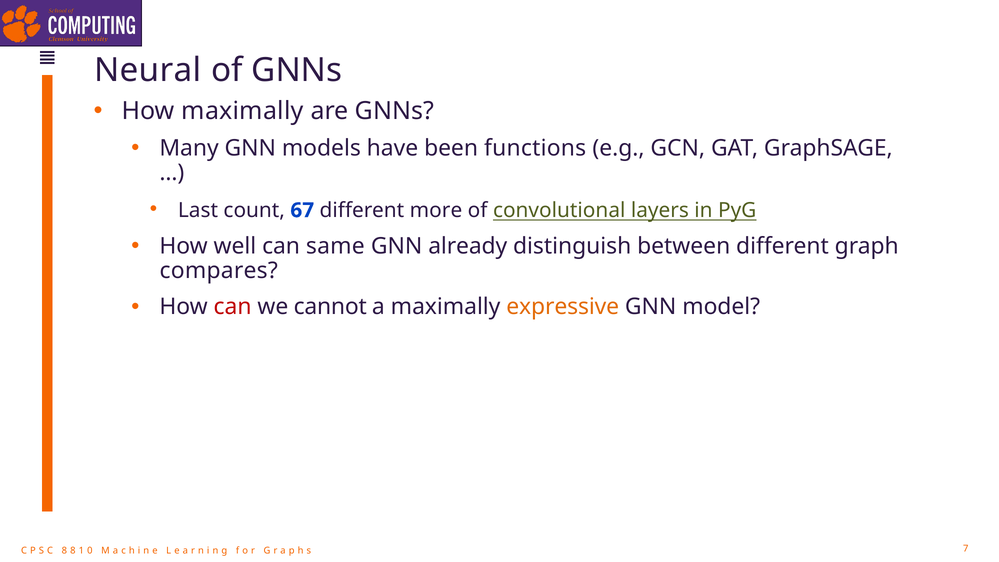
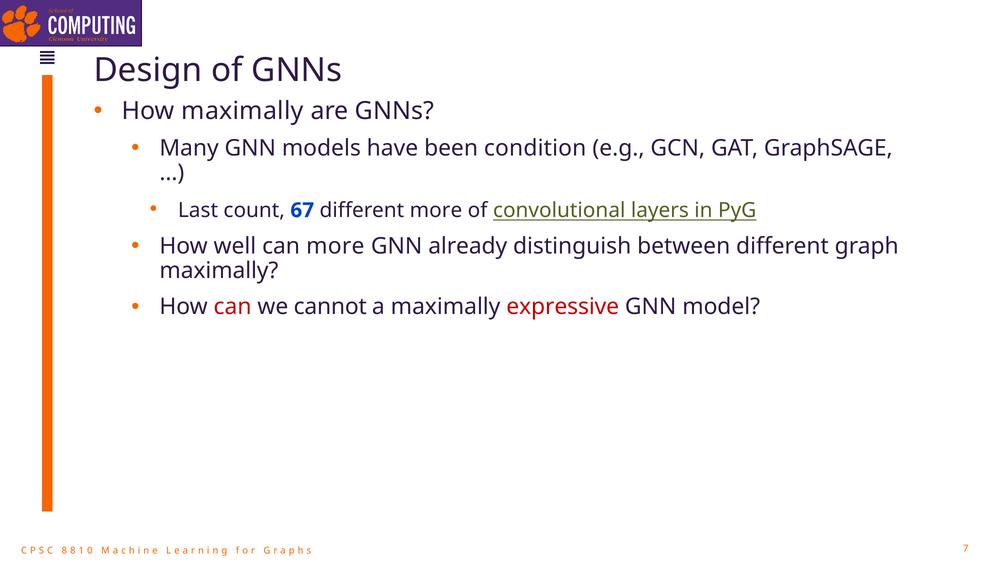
Neural: Neural -> Design (148, 70)
functions: functions -> condition (535, 148)
can same: same -> more (335, 246)
compares: compares -> maximally (219, 271)
expressive colour: orange -> red (563, 307)
